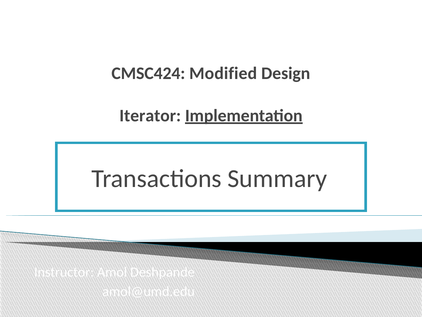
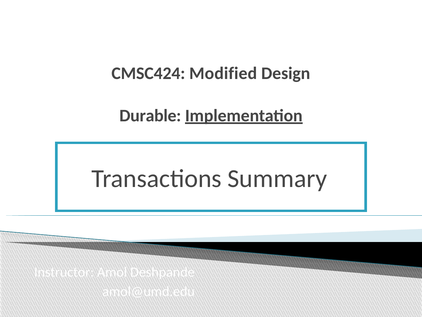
Iterator: Iterator -> Durable (150, 115)
